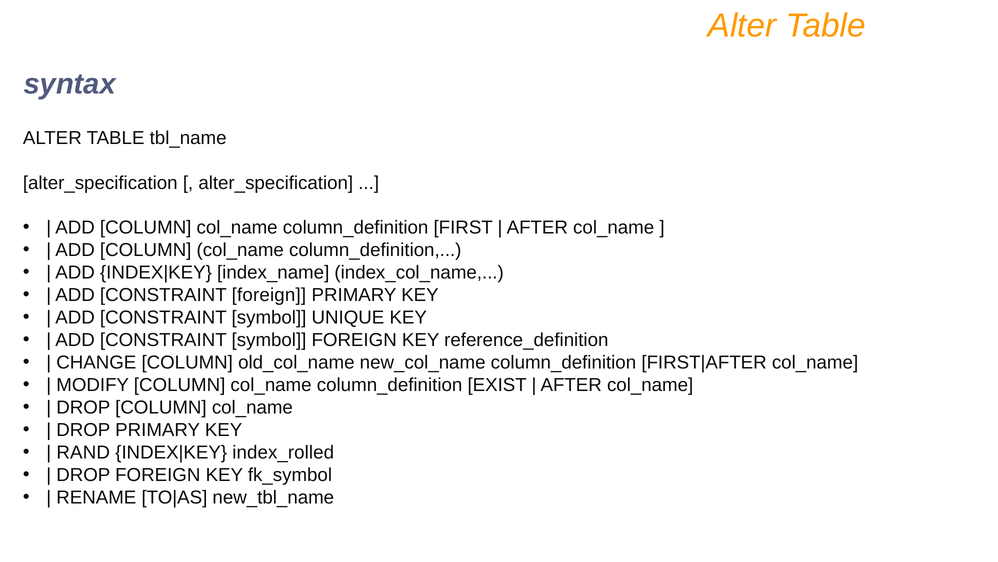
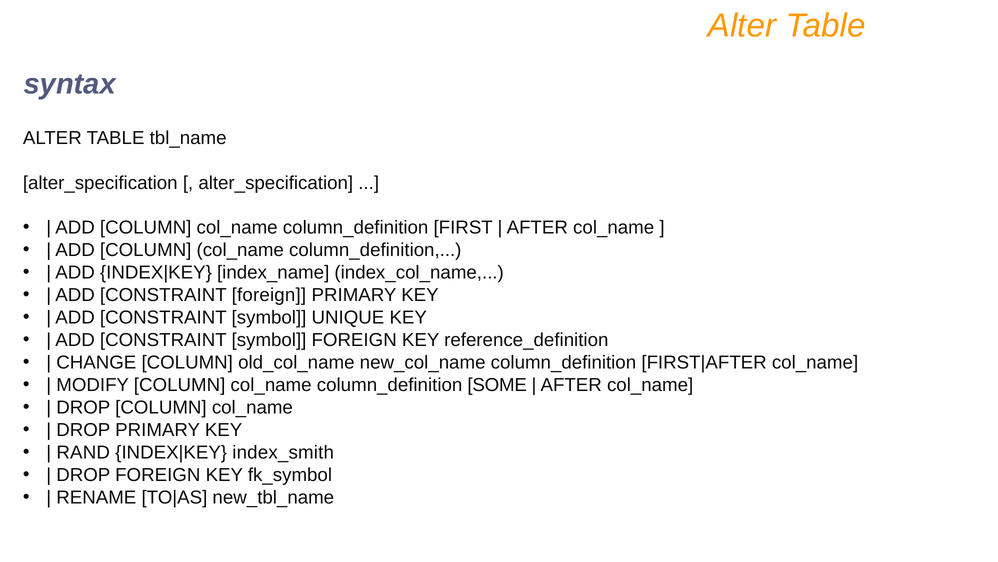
EXIST: EXIST -> SOME (497, 385)
index_rolled: index_rolled -> index_smith (283, 452)
